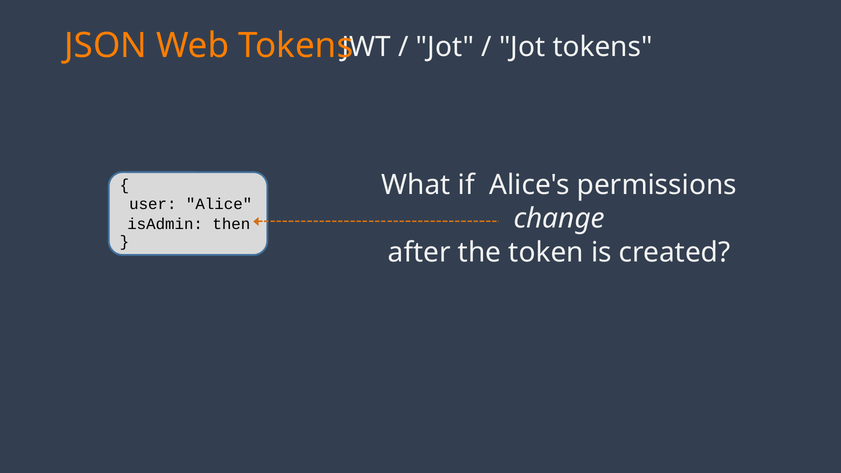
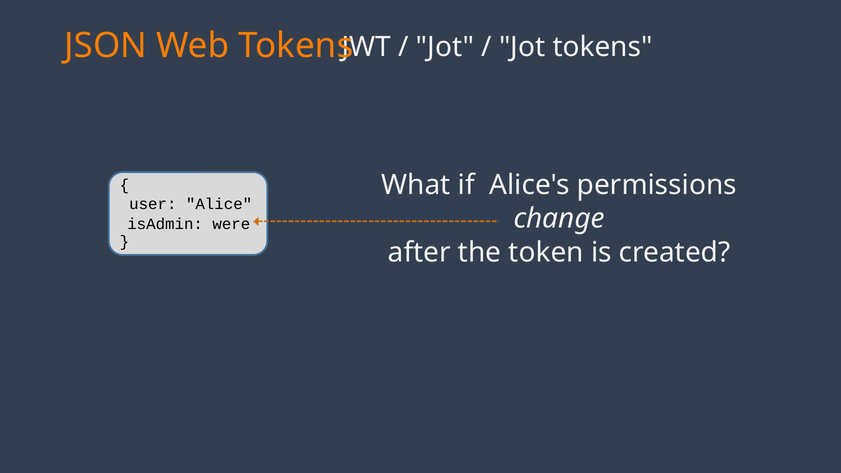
then: then -> were (231, 224)
